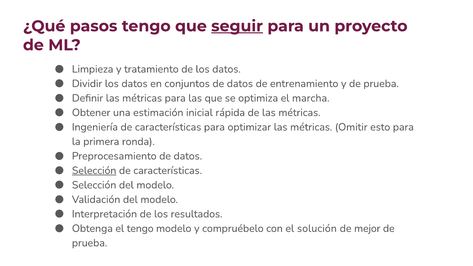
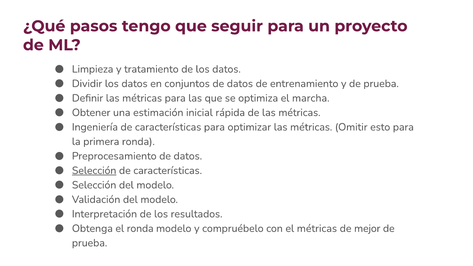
seguir underline: present -> none (237, 26)
el tengo: tengo -> ronda (140, 228)
el solución: solución -> métricas (317, 228)
